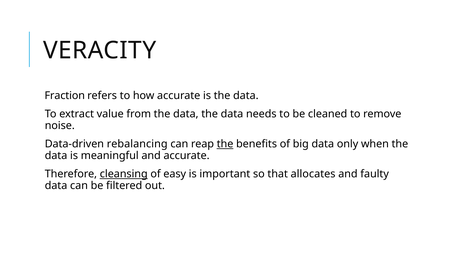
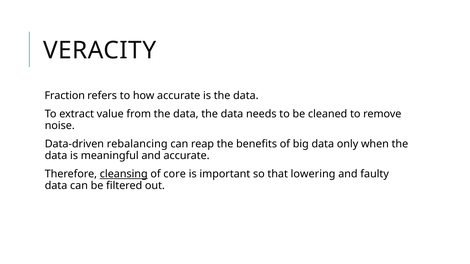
the underline: present -> none (225, 144)
easy: easy -> core (175, 174)
allocates: allocates -> lowering (313, 174)
